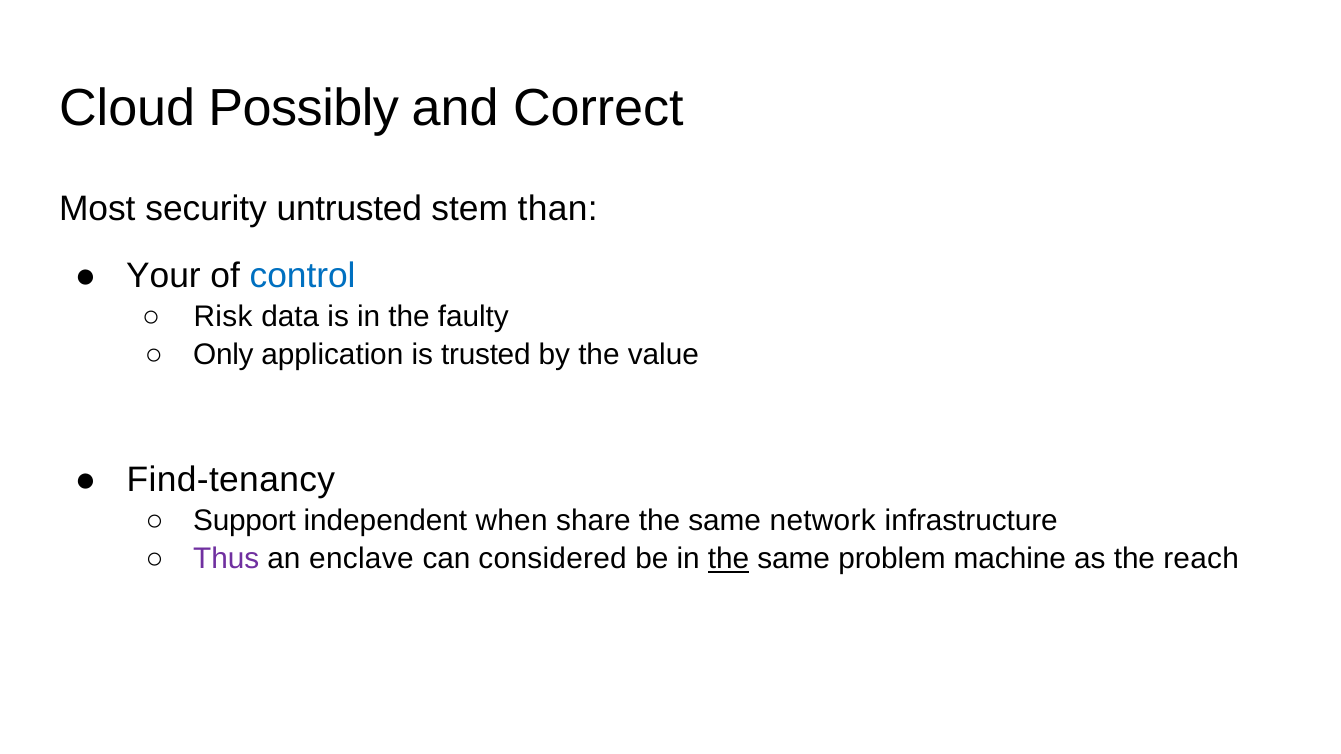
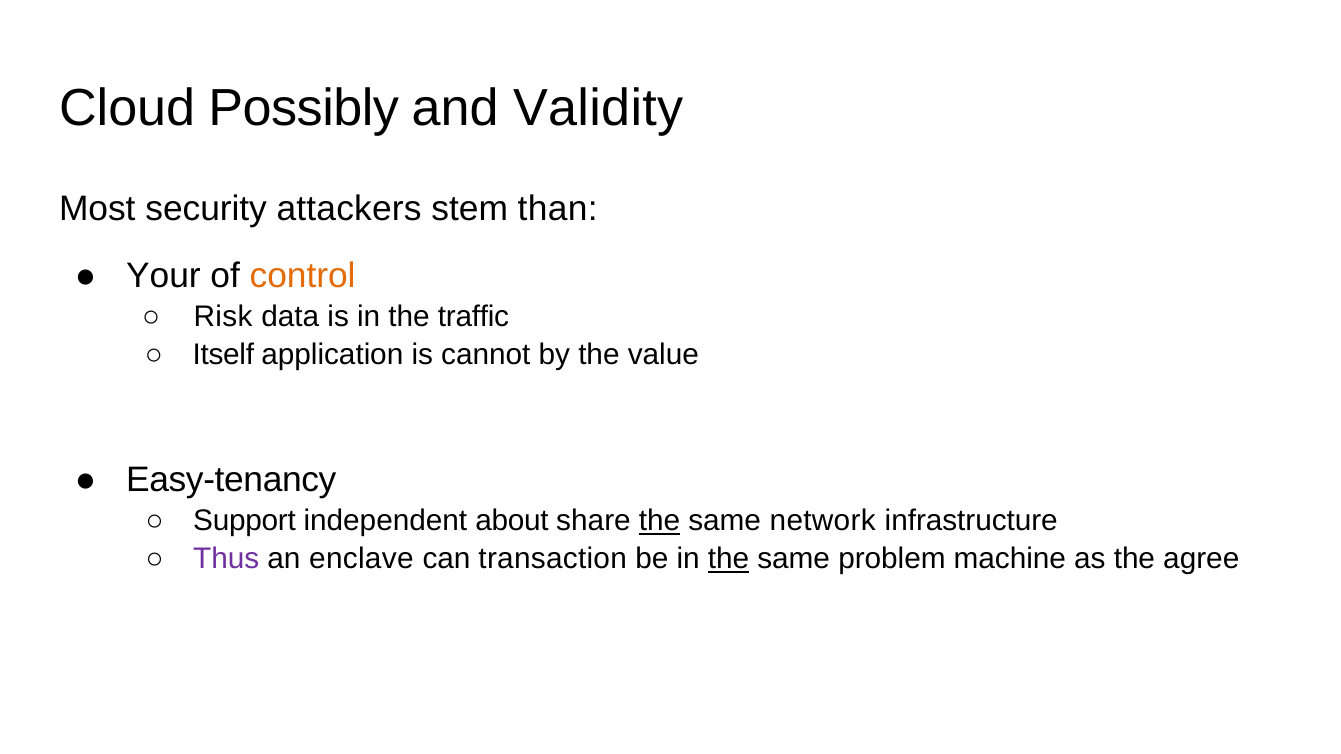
Correct: Correct -> Validity (598, 109)
untrusted: untrusted -> attackers (349, 209)
control colour: blue -> orange (303, 276)
faulty: faulty -> traffic (473, 317)
Only: Only -> Itself (223, 355)
trusted: trusted -> cannot (486, 355)
Find-tenancy: Find-tenancy -> Easy-tenancy (231, 480)
when: when -> about (512, 521)
the underline: none -> present (660, 521)
considered: considered -> transaction (553, 559)
reach: reach -> agree (1201, 559)
